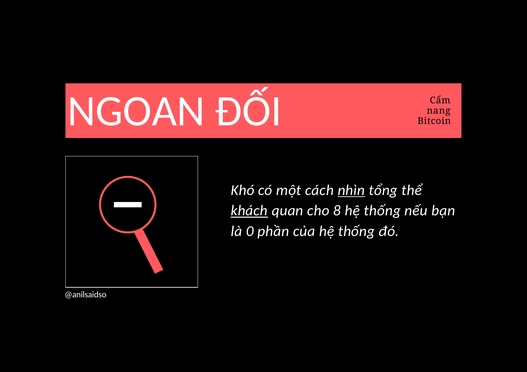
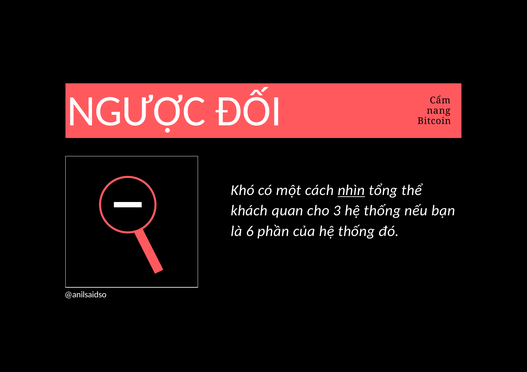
NGOAN: NGOAN -> NGƯỢC (136, 111)
khách underline: present -> none (249, 211)
8: 8 -> 3 (337, 211)
0: 0 -> 6 (250, 231)
